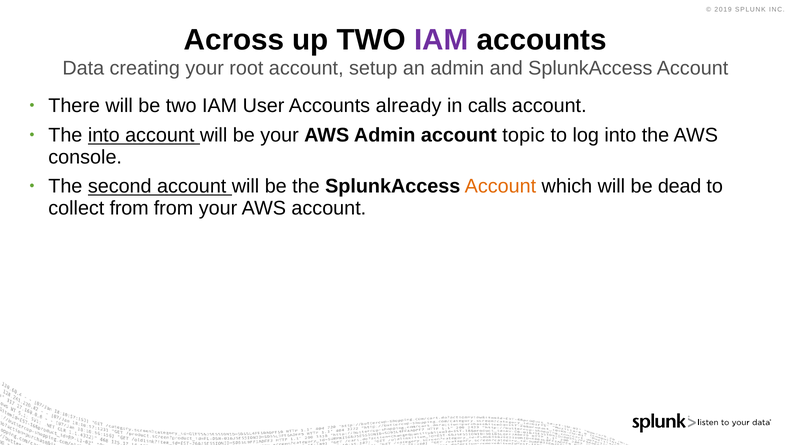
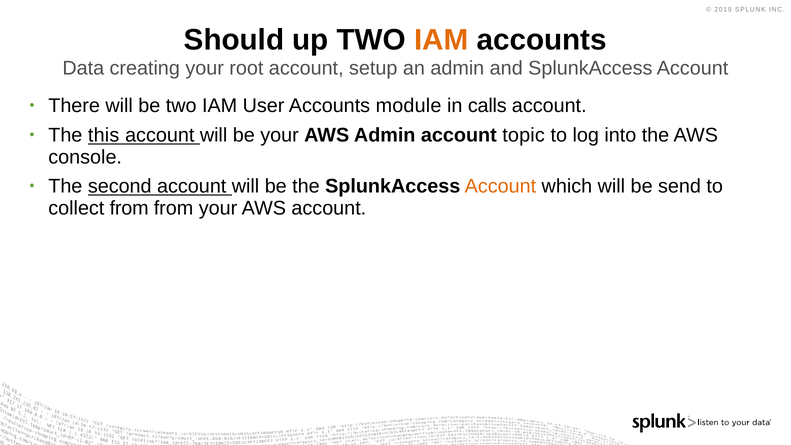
Across: Across -> Should (234, 40)
IAM colour: purple -> orange (441, 40)
already: already -> module (409, 106)
The into: into -> this (104, 135)
dead: dead -> send (680, 186)
